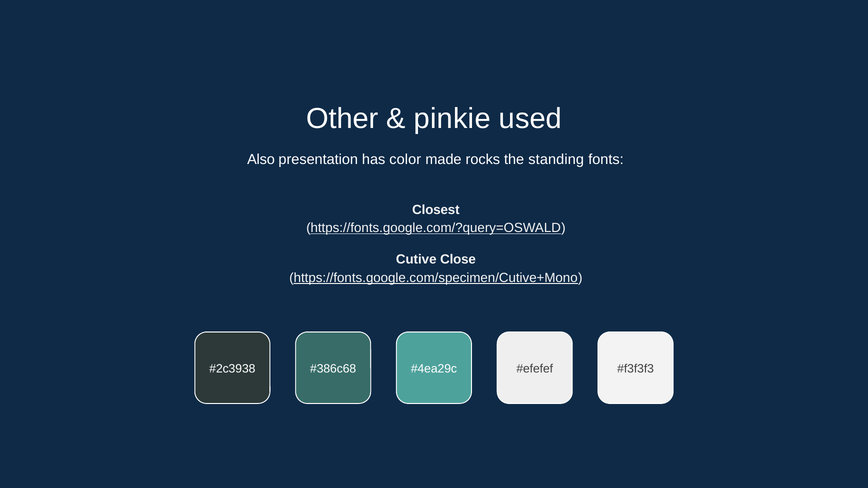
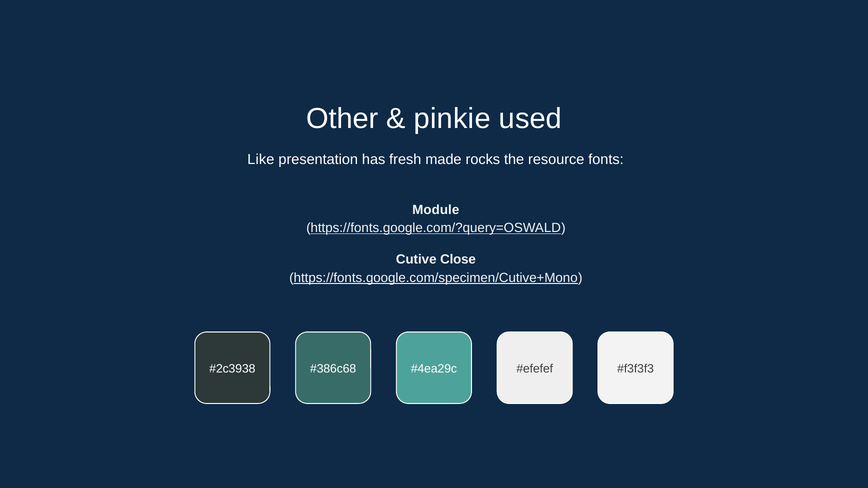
Also: Also -> Like (261, 159)
color: color -> fresh (405, 159)
standing: standing -> resource (556, 159)
Closest: Closest -> Module (436, 210)
